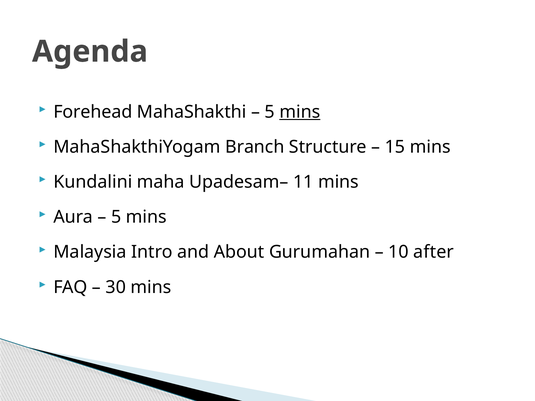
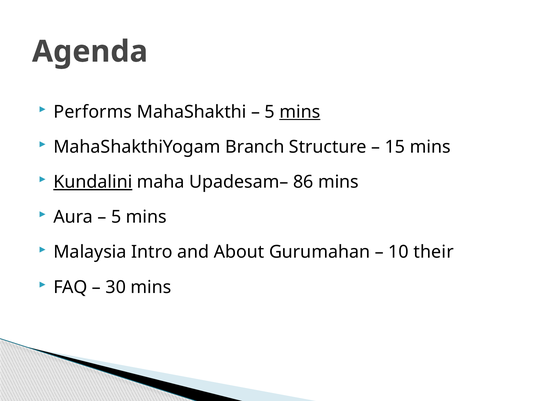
Forehead: Forehead -> Performs (93, 112)
Kundalini underline: none -> present (93, 182)
11: 11 -> 86 (303, 182)
after: after -> their (434, 252)
